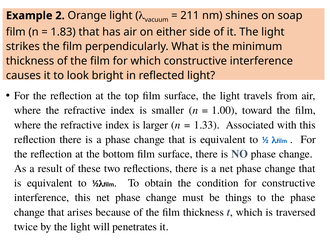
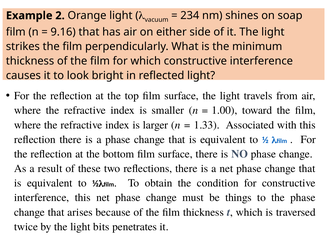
211: 211 -> 234 (190, 16)
1.83: 1.83 -> 9.16 (63, 32)
will: will -> bits (101, 226)
